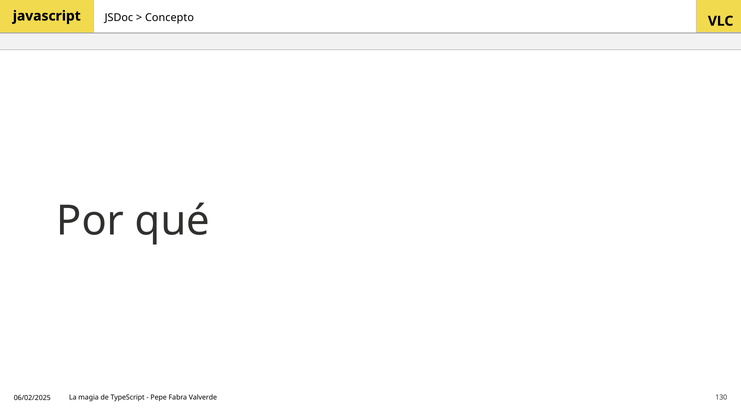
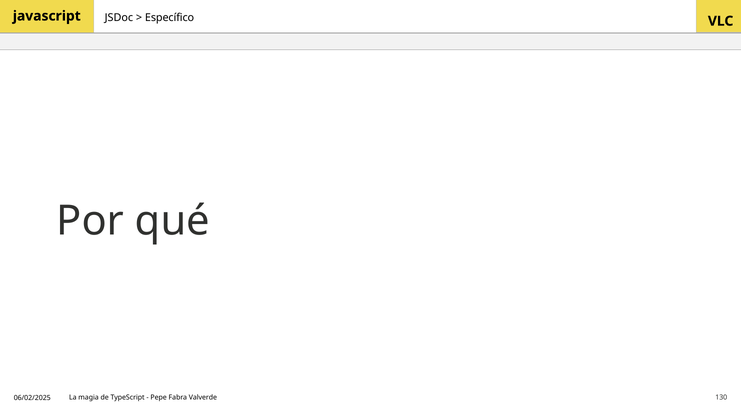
Concepto: Concepto -> Específico (170, 18)
